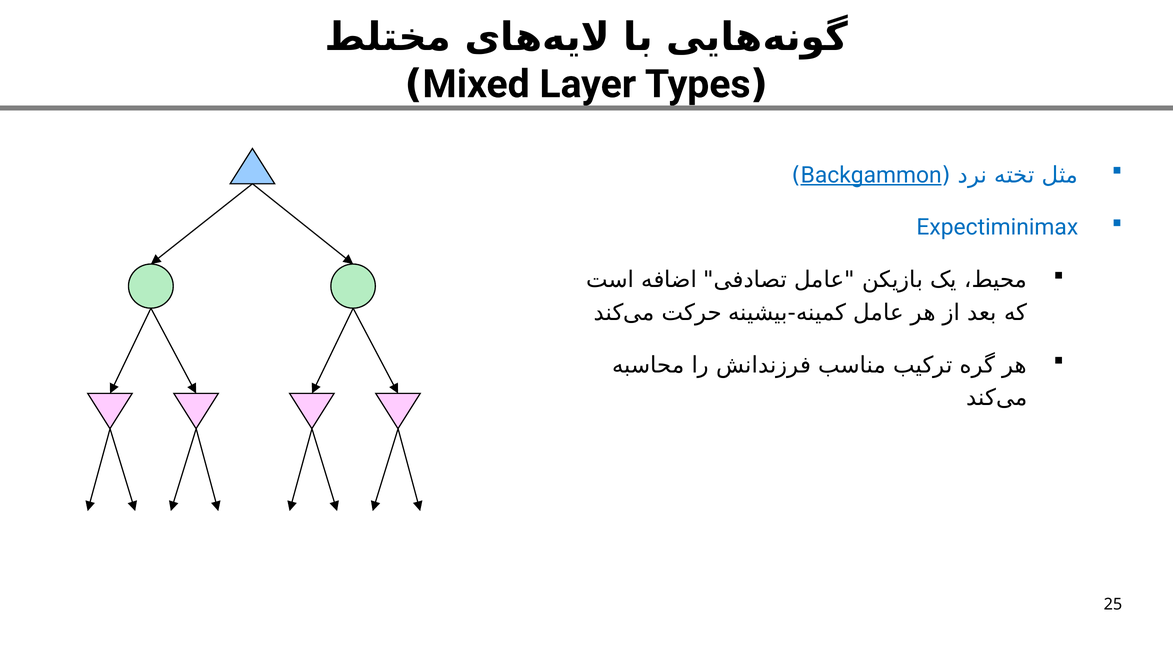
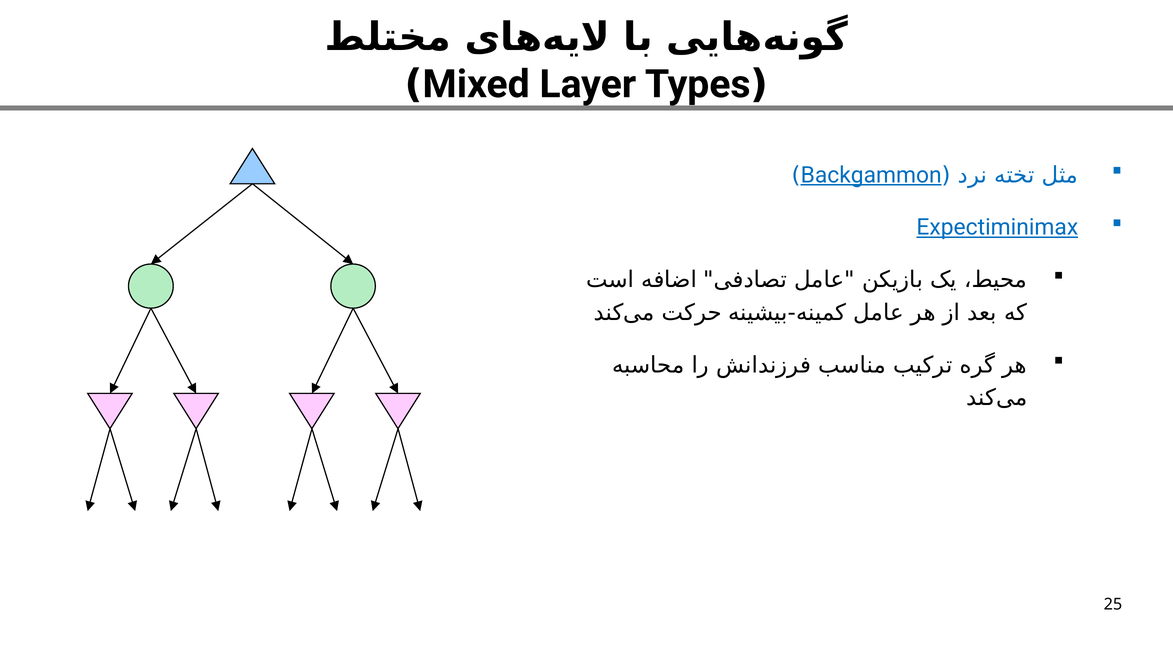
Expectiminimax underline: none -> present (997, 227)
